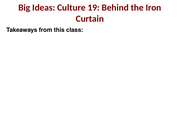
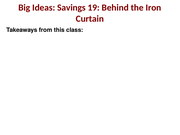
Culture: Culture -> Savings (71, 8)
